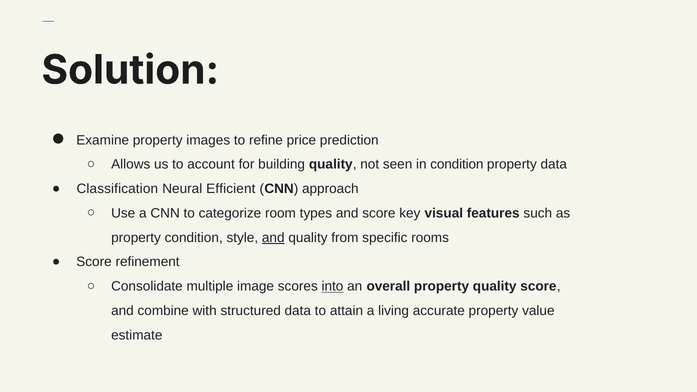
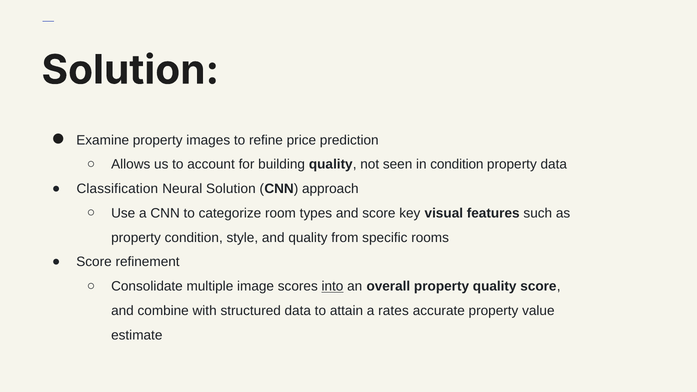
Neural Efficient: Efficient -> Solution (231, 189)
and underline: present -> none (273, 238)
living: living -> rates (393, 311)
